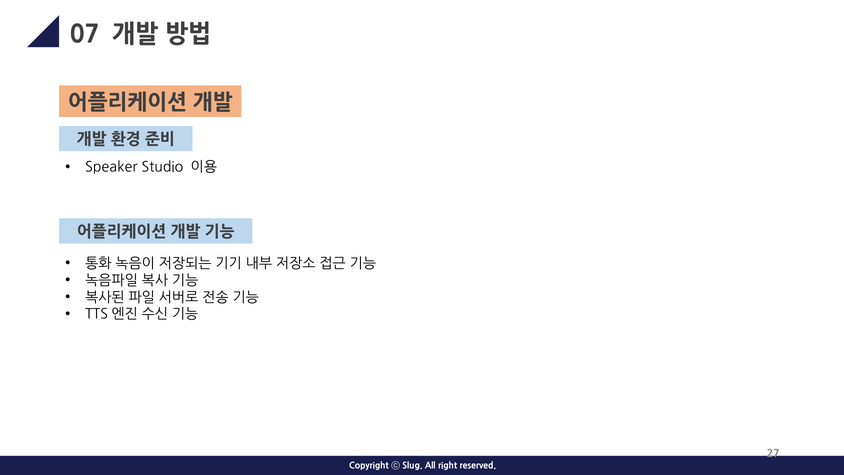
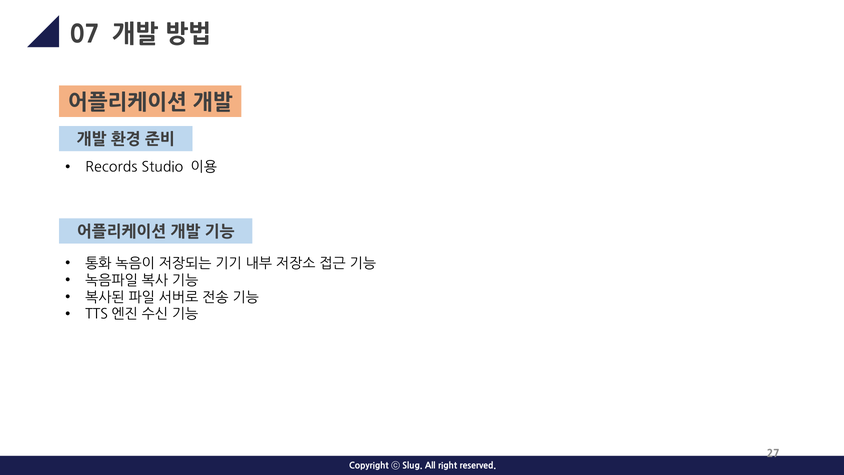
Speaker: Speaker -> Records (111, 167)
